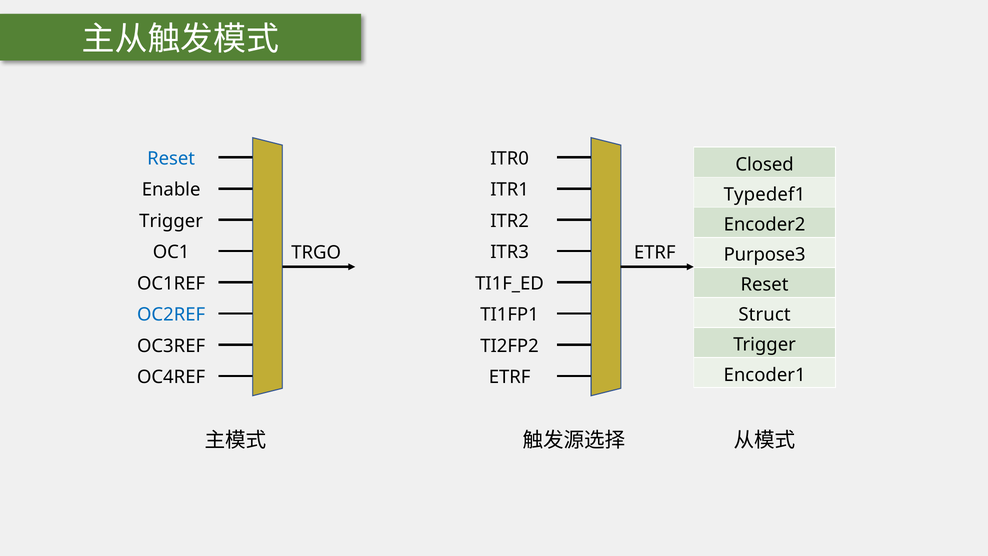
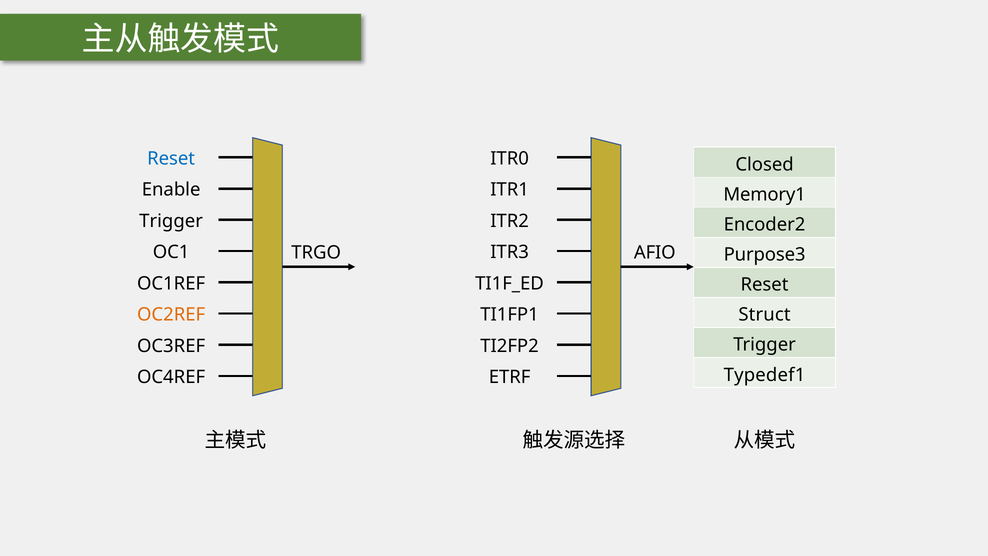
Typedef1: Typedef1 -> Memory1 (765, 194)
ETRF: ETRF -> AFIO (655, 253)
OC2REF colour: blue -> orange (171, 315)
Encoder1: Encoder1 -> Typedef1 (765, 375)
